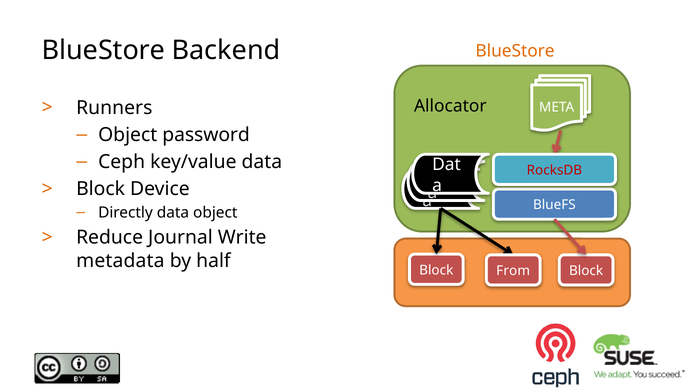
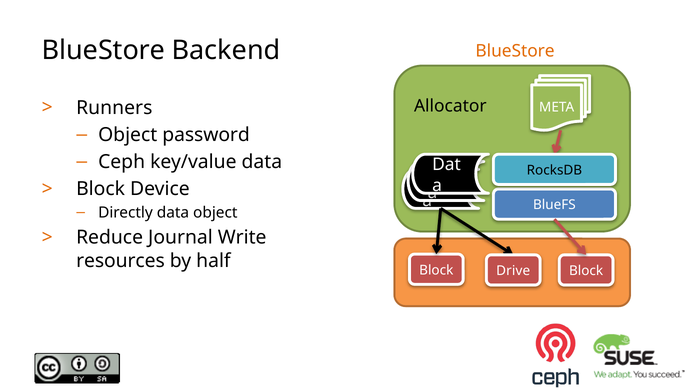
RocksDB colour: red -> black (554, 170)
metadata: metadata -> resources (120, 261)
From: From -> Drive (513, 271)
